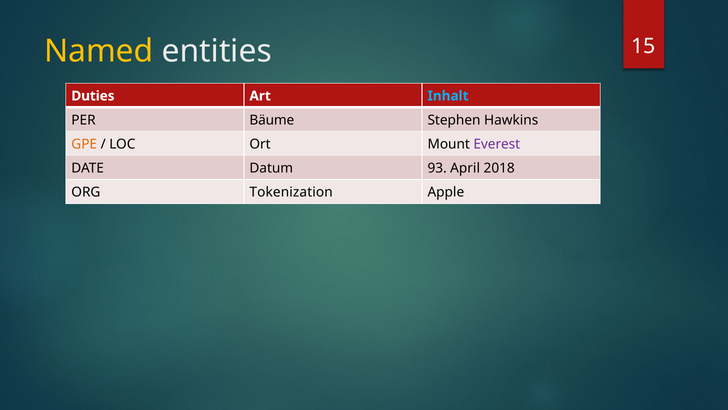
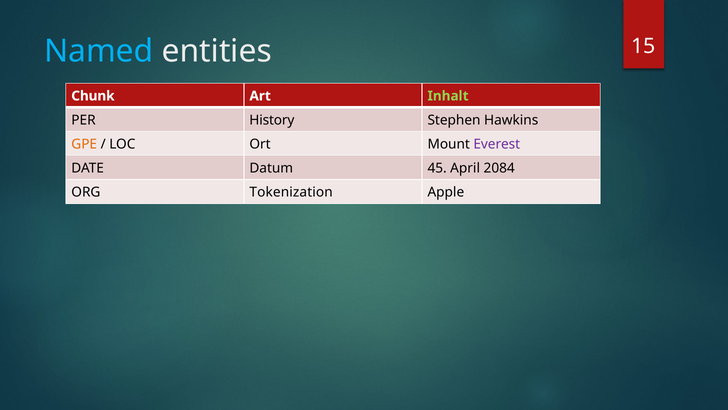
Named colour: yellow -> light blue (99, 51)
Duties: Duties -> Chunk (93, 96)
Inhalt colour: light blue -> light green (448, 96)
Bäume: Bäume -> History (272, 120)
93: 93 -> 45 (437, 168)
2018: 2018 -> 2084 (499, 168)
